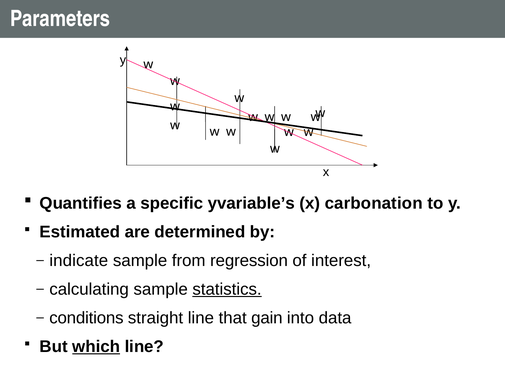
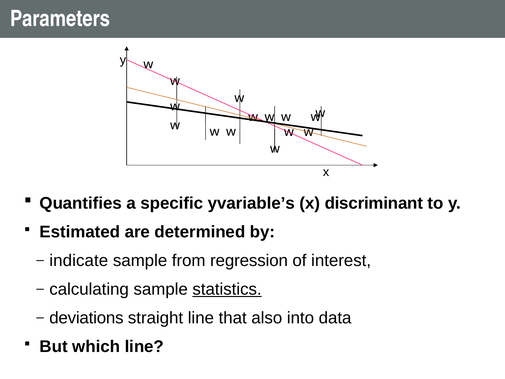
carbonation: carbonation -> discriminant (374, 203)
conditions: conditions -> deviations (86, 318)
gain: gain -> also (267, 318)
which underline: present -> none (96, 346)
